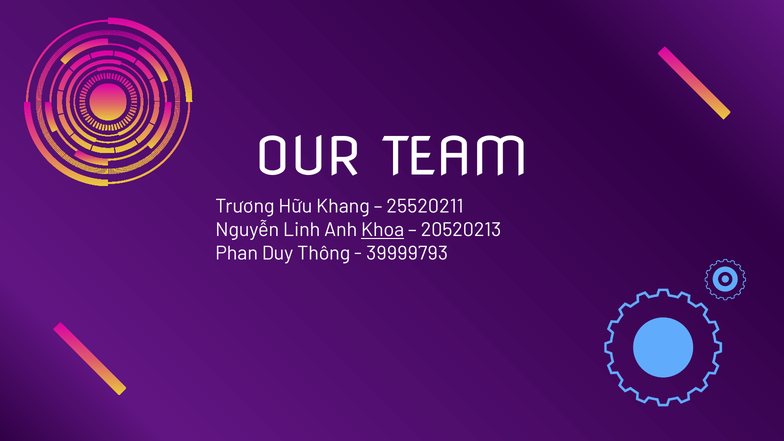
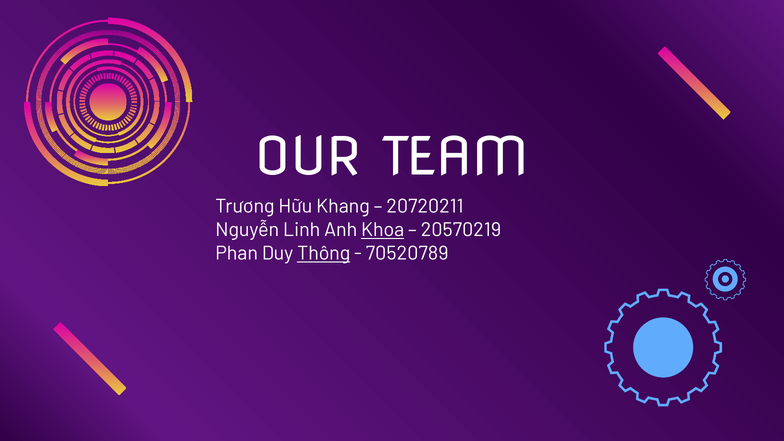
25520211: 25520211 -> 20720211 (425, 206)
20520213: 20520213 -> 20570219 (461, 230)
Thông underline: none -> present (324, 254)
39999793: 39999793 -> 70520789 (407, 254)
